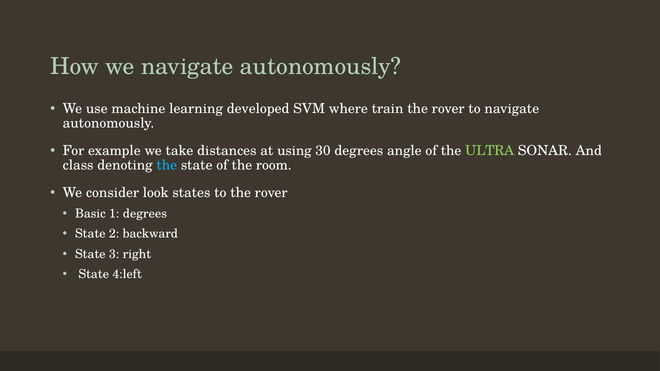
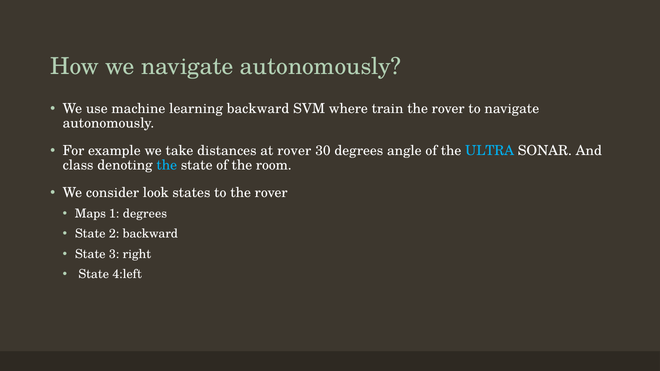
learning developed: developed -> backward (258, 109)
at using: using -> rover (294, 151)
ULTRA colour: light green -> light blue (490, 151)
Basic: Basic -> Maps (90, 214)
